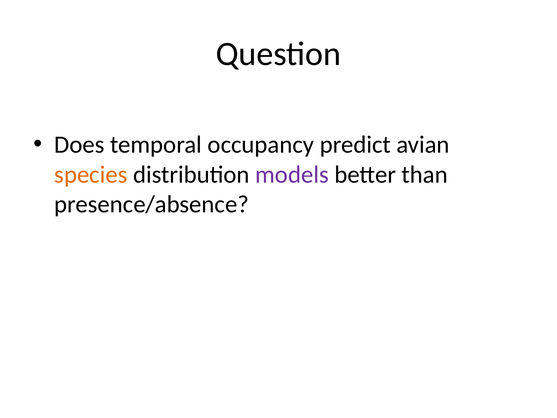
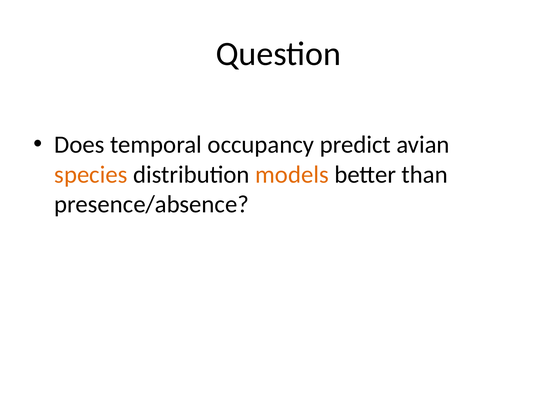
models colour: purple -> orange (292, 174)
